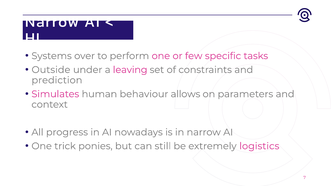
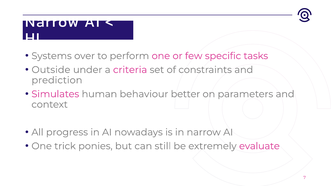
leaving: leaving -> criteria (130, 70)
allows: allows -> better (185, 94)
logistics: logistics -> evaluate (259, 146)
